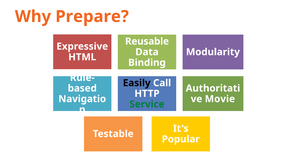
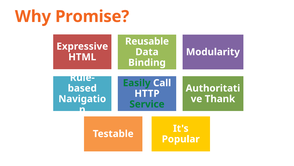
Prepare: Prepare -> Promise (92, 16)
Easily colour: black -> green (137, 83)
Movie: Movie -> Thank (220, 99)
